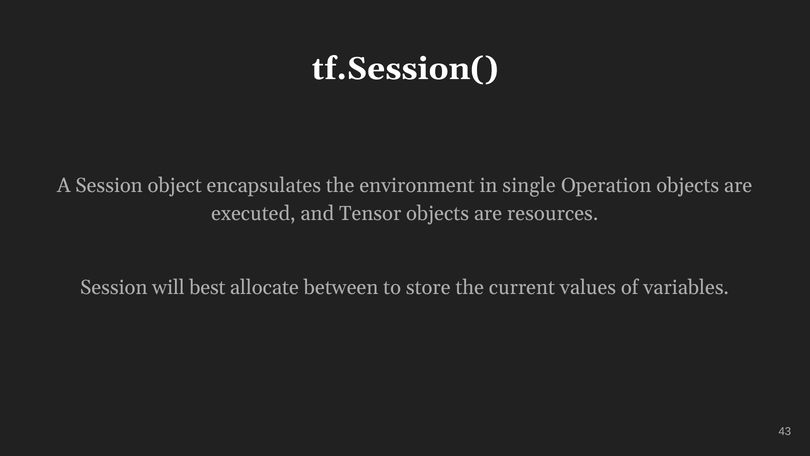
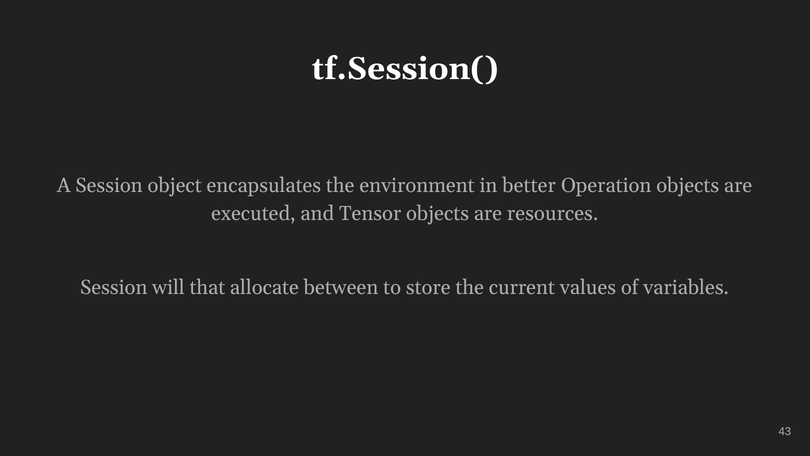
single: single -> better (529, 185)
best: best -> that (207, 287)
